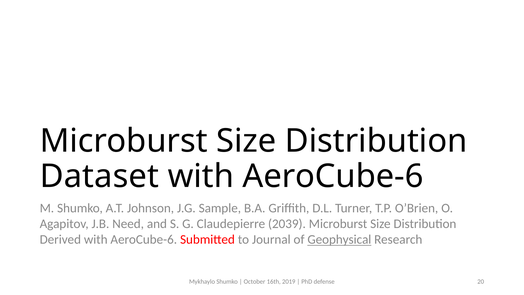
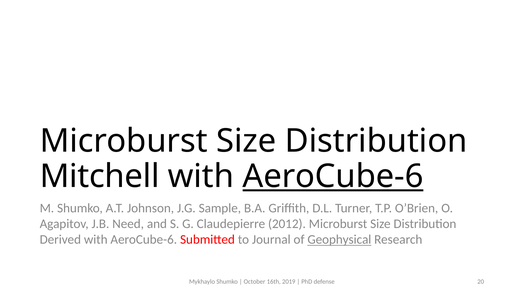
Dataset: Dataset -> Mitchell (100, 176)
AeroCube-6 underline: none -> present (333, 176)
2039: 2039 -> 2012 (287, 224)
